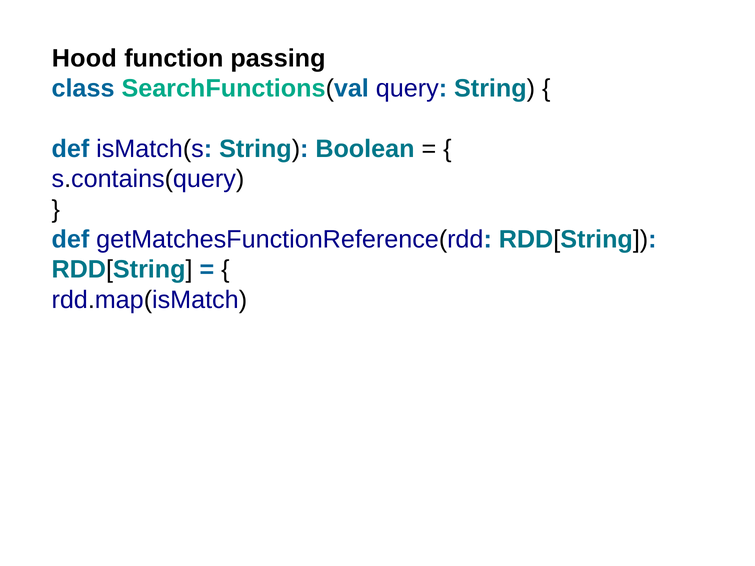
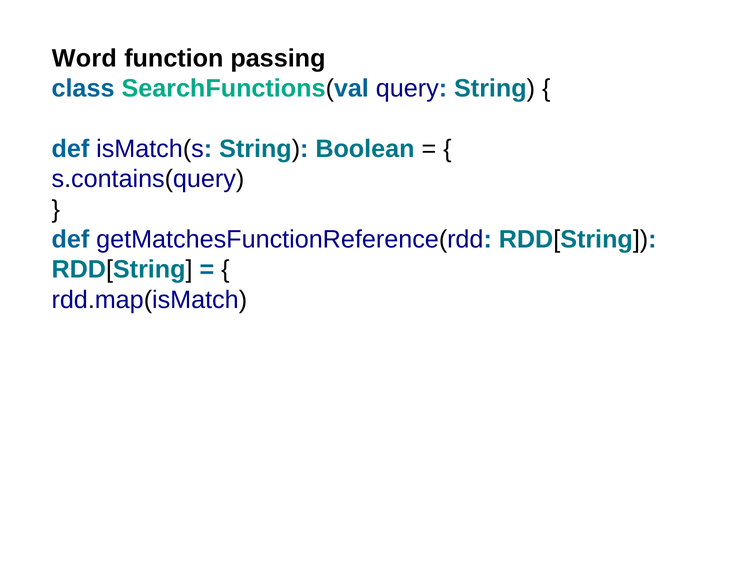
Hood: Hood -> Word (84, 58)
